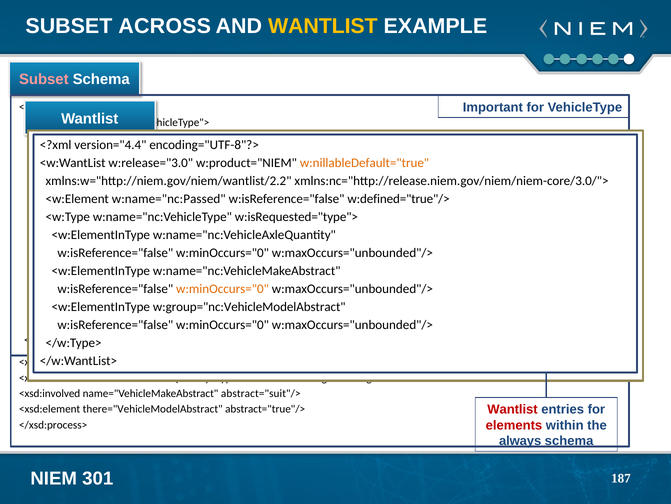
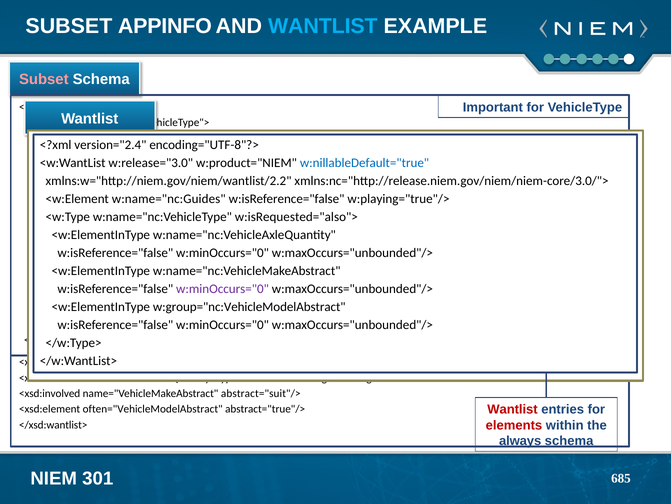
ACROSS: ACROSS -> APPINFO (165, 26)
WANTLIST colour: yellow -> light blue (323, 26)
version="4.4: version="4.4 -> version="2.4 (110, 145)
w:nillableDefault="true colour: orange -> blue (364, 163)
w:name="nc:Passed: w:name="nc:Passed -> w:name="nc:Guides (169, 199)
w:defined="true"/>: w:defined="true"/> -> w:playing="true"/> (398, 199)
w:isRequested="type">: w:isRequested="type"> -> w:isRequested="also"> (296, 217)
w:minOccurs="0 colour: orange -> purple (223, 289)
there="VehicleModelAbstract: there="VehicleModelAbstract -> often="VehicleModelAbstract (153, 409)
</xsd:process>: </xsd:process> -> </xsd:wantlist> (53, 424)
187: 187 -> 685 (621, 477)
